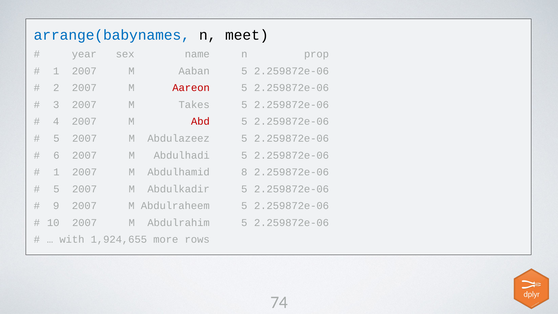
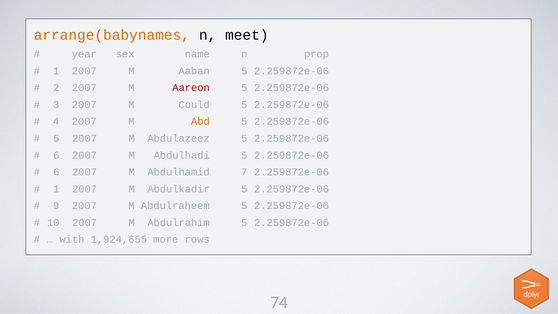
arrange(babynames colour: blue -> orange (112, 35)
Takes: Takes -> Could (194, 105)
Abd colour: red -> orange (200, 122)
1: 1 -> 6 (56, 172)
8: 8 -> 7 (244, 172)
5: 5 -> 1 (56, 189)
